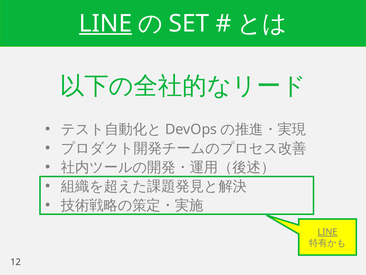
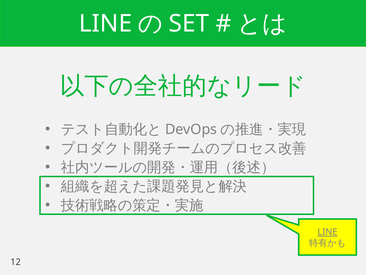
LINE underline: present -> none (106, 23)
